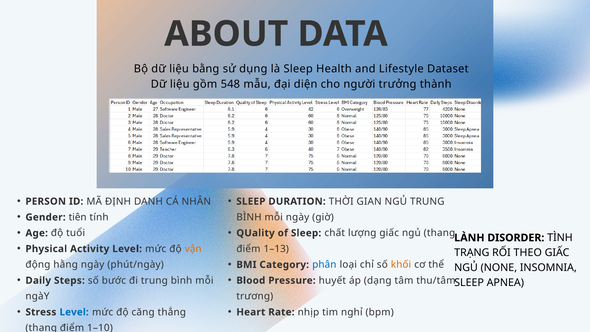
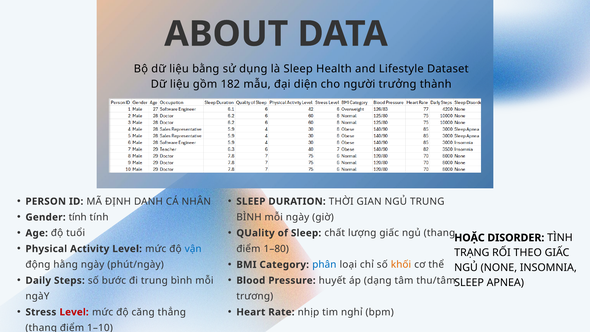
548: 548 -> 182 (230, 84)
Gender tiên: tiên -> tính (78, 217)
LÀNH: LÀNH -> HOẶC (469, 238)
vận colour: orange -> blue (193, 249)
1–13: 1–13 -> 1–80 (276, 249)
Level colour: blue -> red (74, 312)
